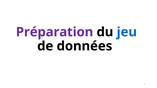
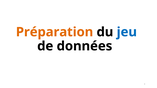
Préparation colour: purple -> orange (55, 32)
